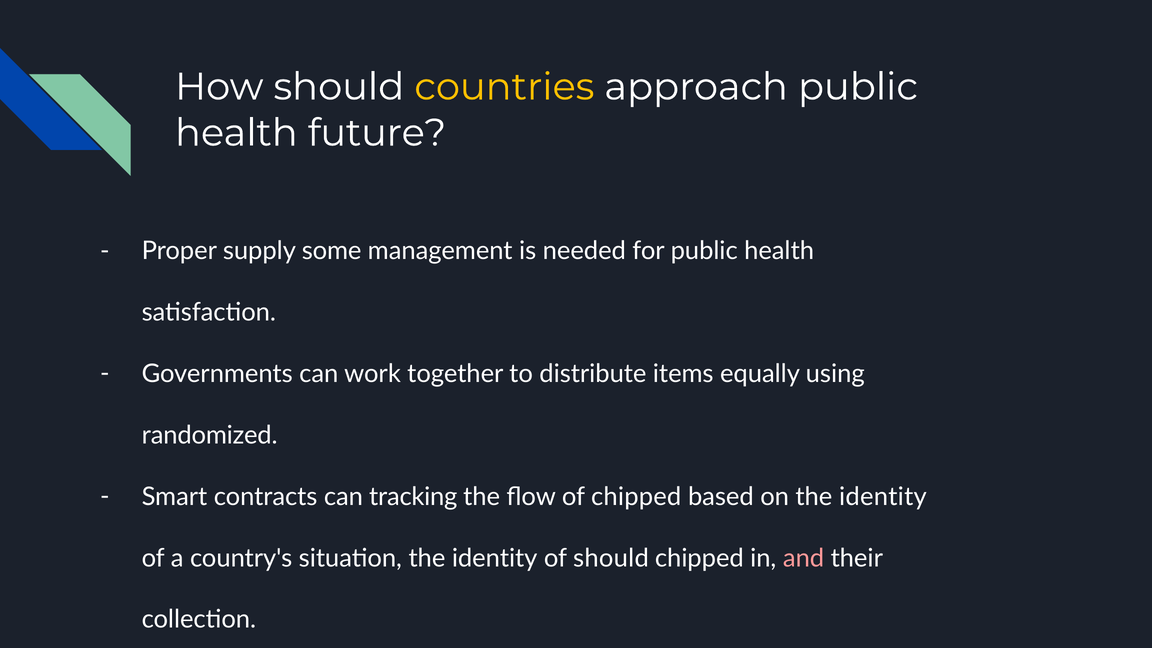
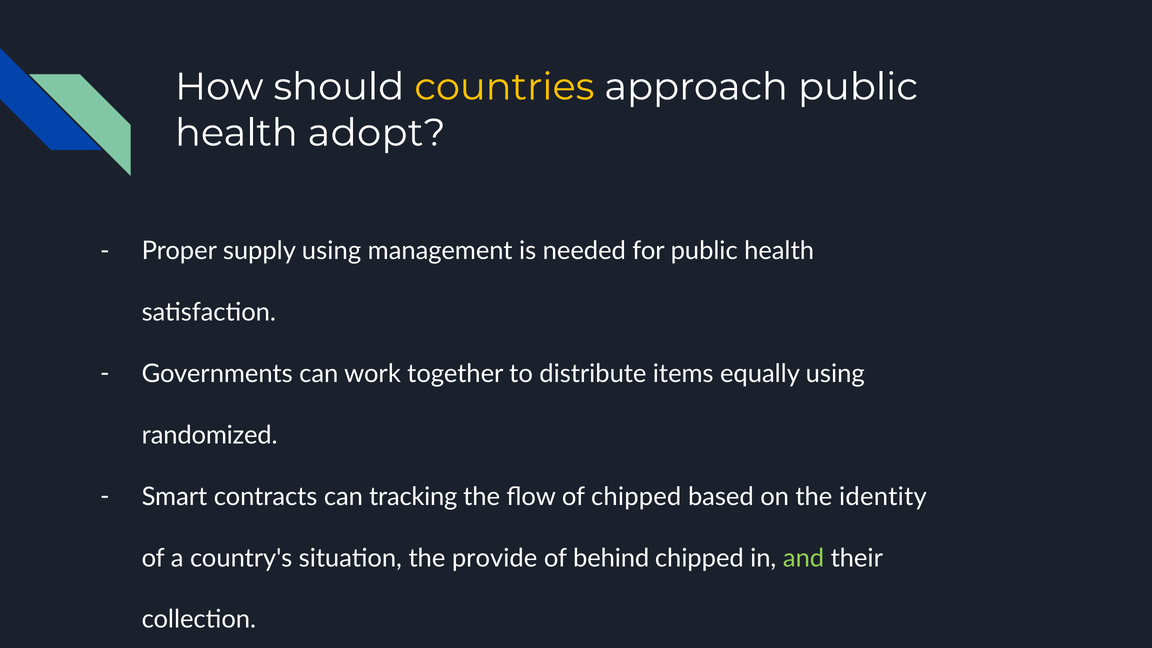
future: future -> adopt (377, 133)
supply some: some -> using (331, 251)
situation the identity: identity -> provide (495, 558)
of should: should -> behind (611, 558)
and colour: pink -> light green (804, 558)
